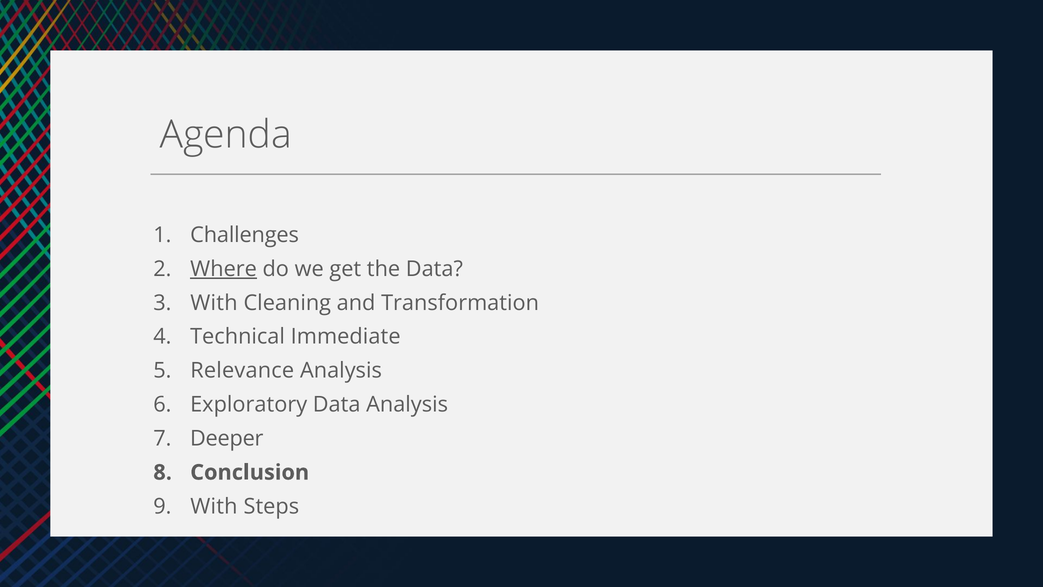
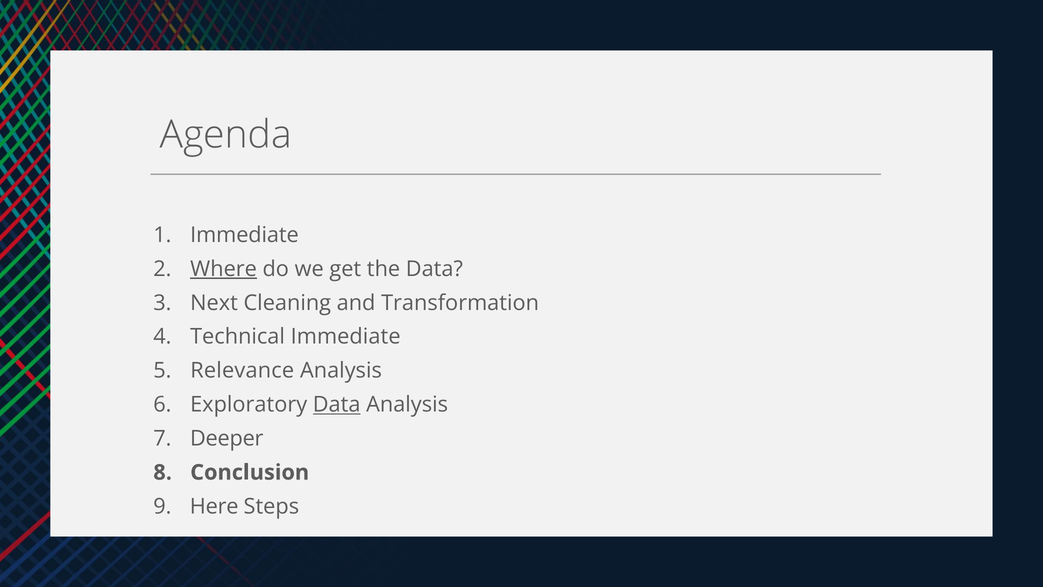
Challenges: Challenges -> Immediate (245, 235)
With: With -> Next (214, 303)
Data underline: none -> present (337, 404)
With: With -> Here (214, 506)
